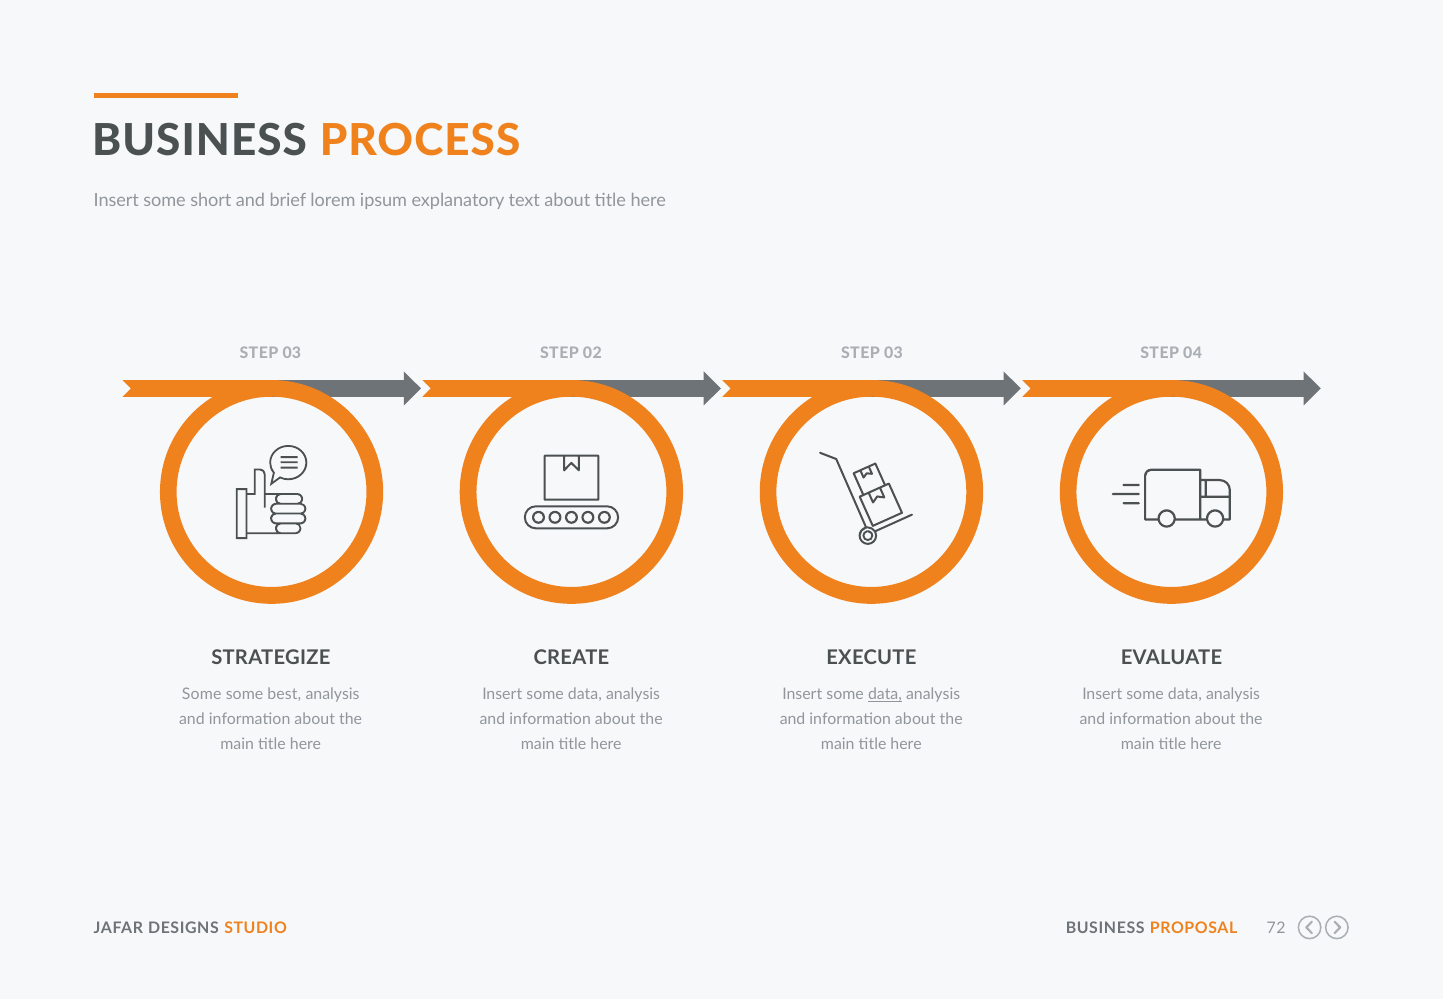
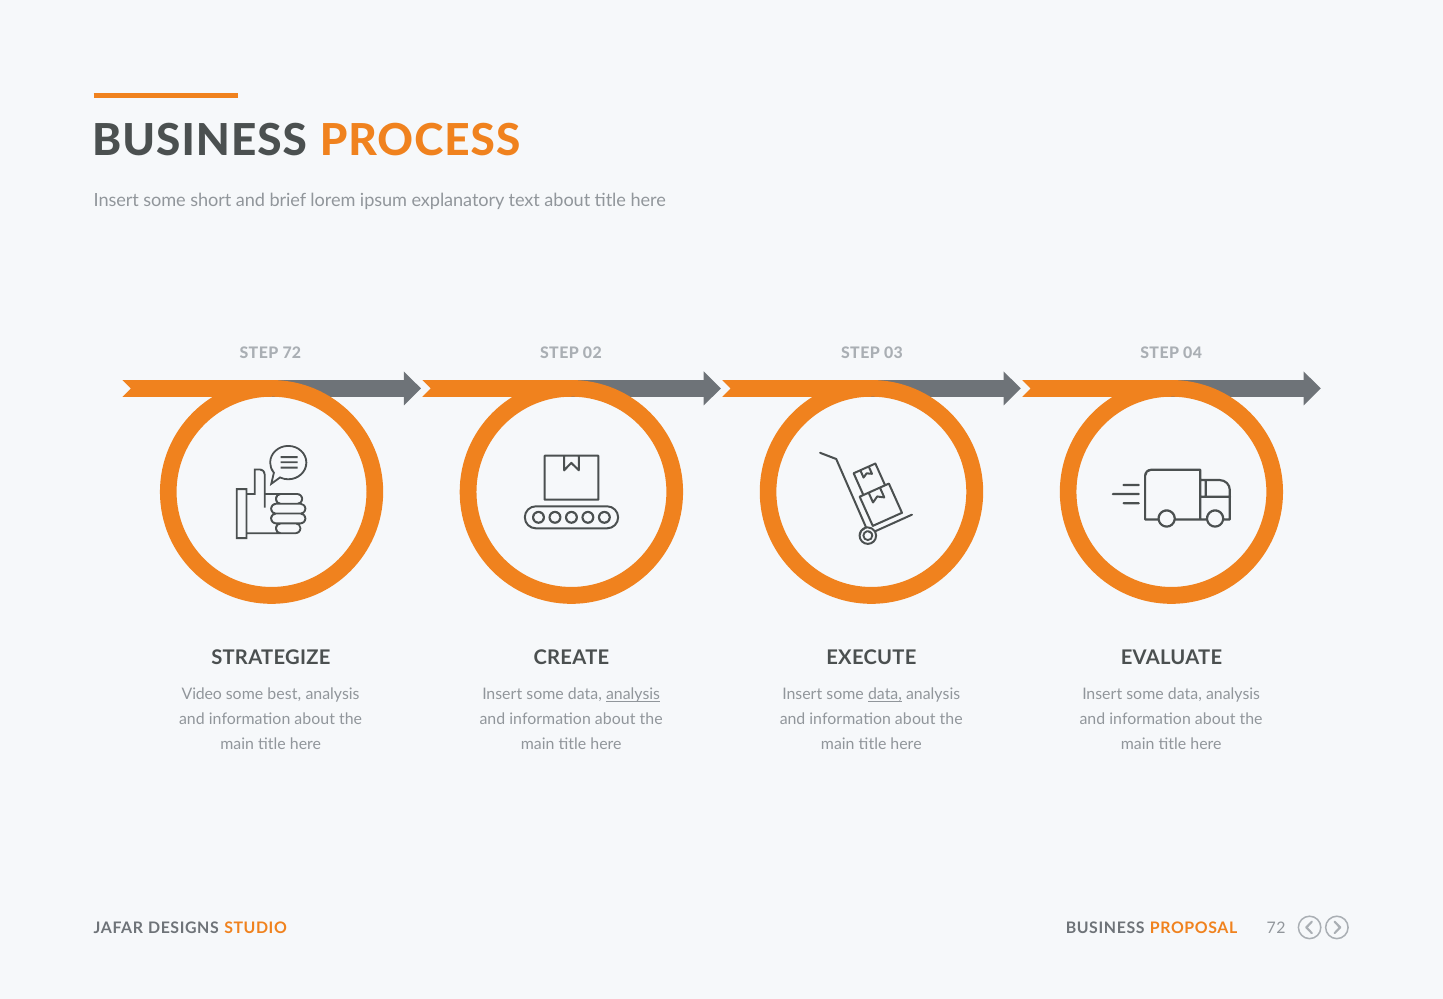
03: 03 -> 72 (292, 354)
Some: Some -> Video (202, 695)
analysis underline: none -> present (633, 695)
